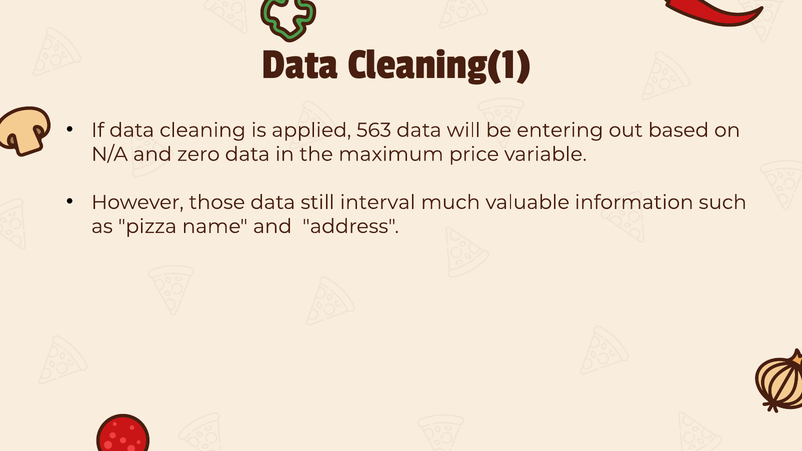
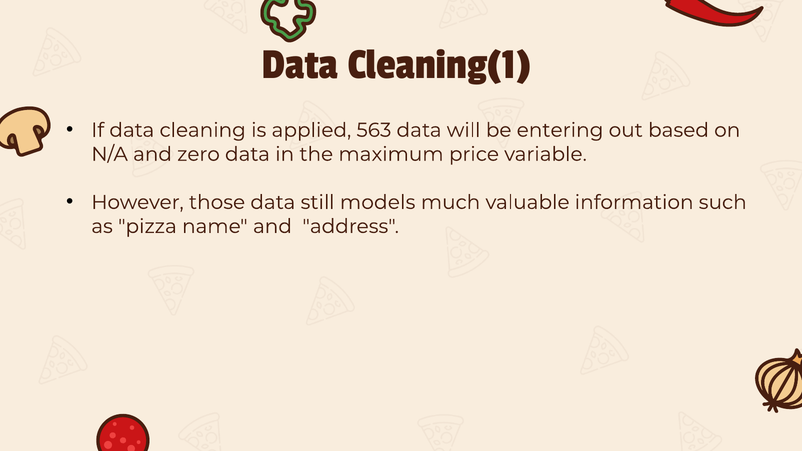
interval: interval -> models (378, 202)
